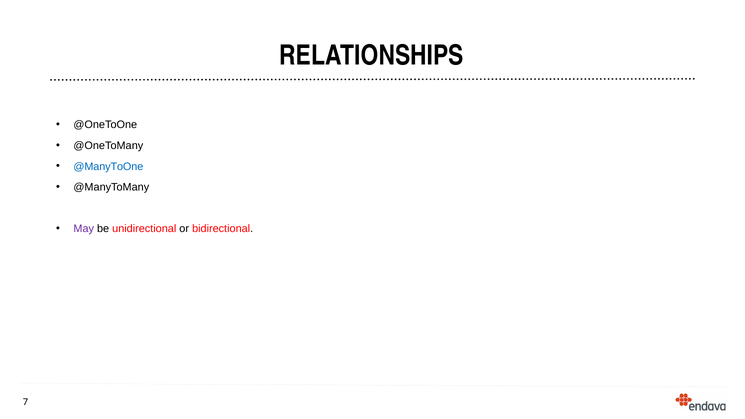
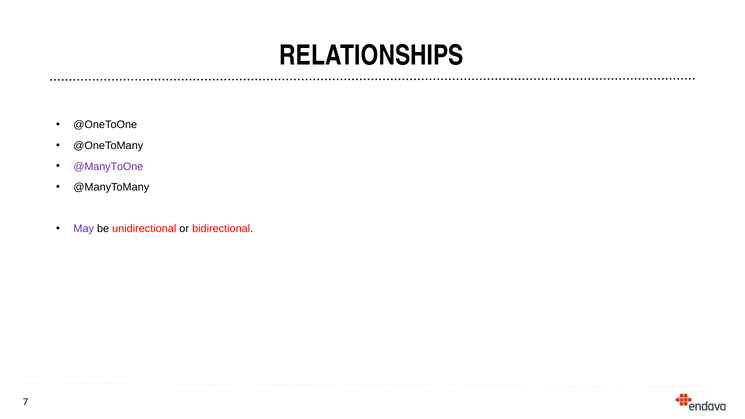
@ManyToOne colour: blue -> purple (108, 167)
